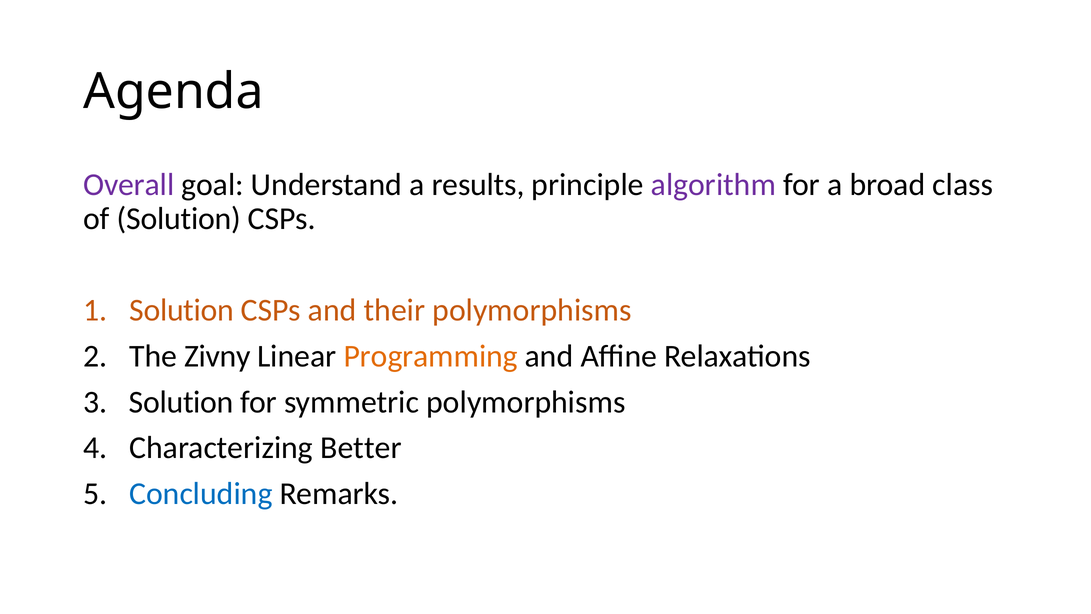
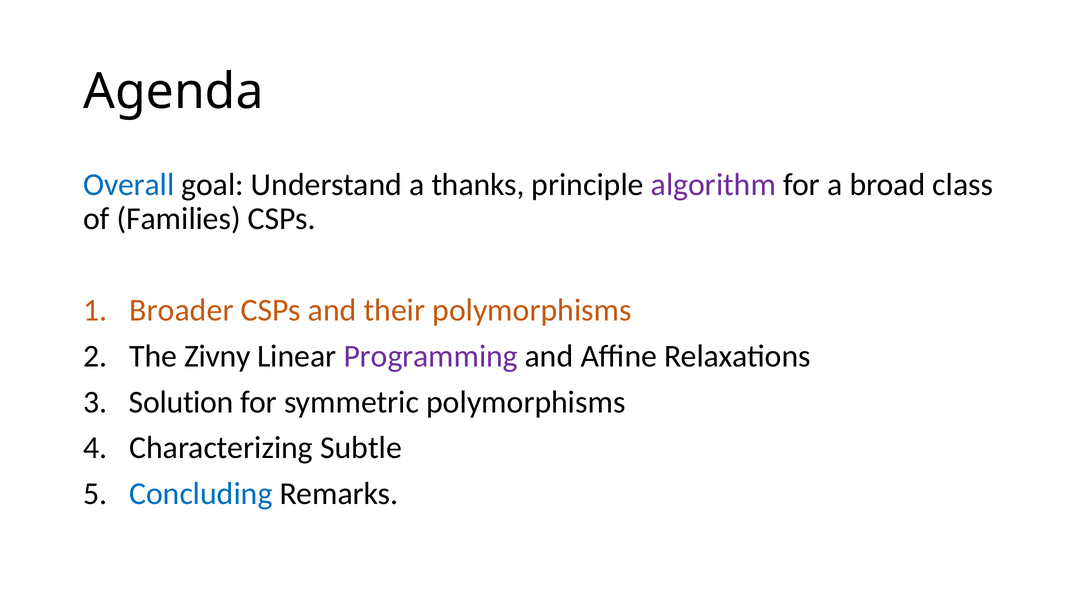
Overall colour: purple -> blue (129, 184)
results: results -> thanks (478, 184)
of Solution: Solution -> Families (179, 219)
Solution: Solution -> Broader (181, 310)
Programming colour: orange -> purple (431, 356)
Better: Better -> Subtle (361, 448)
